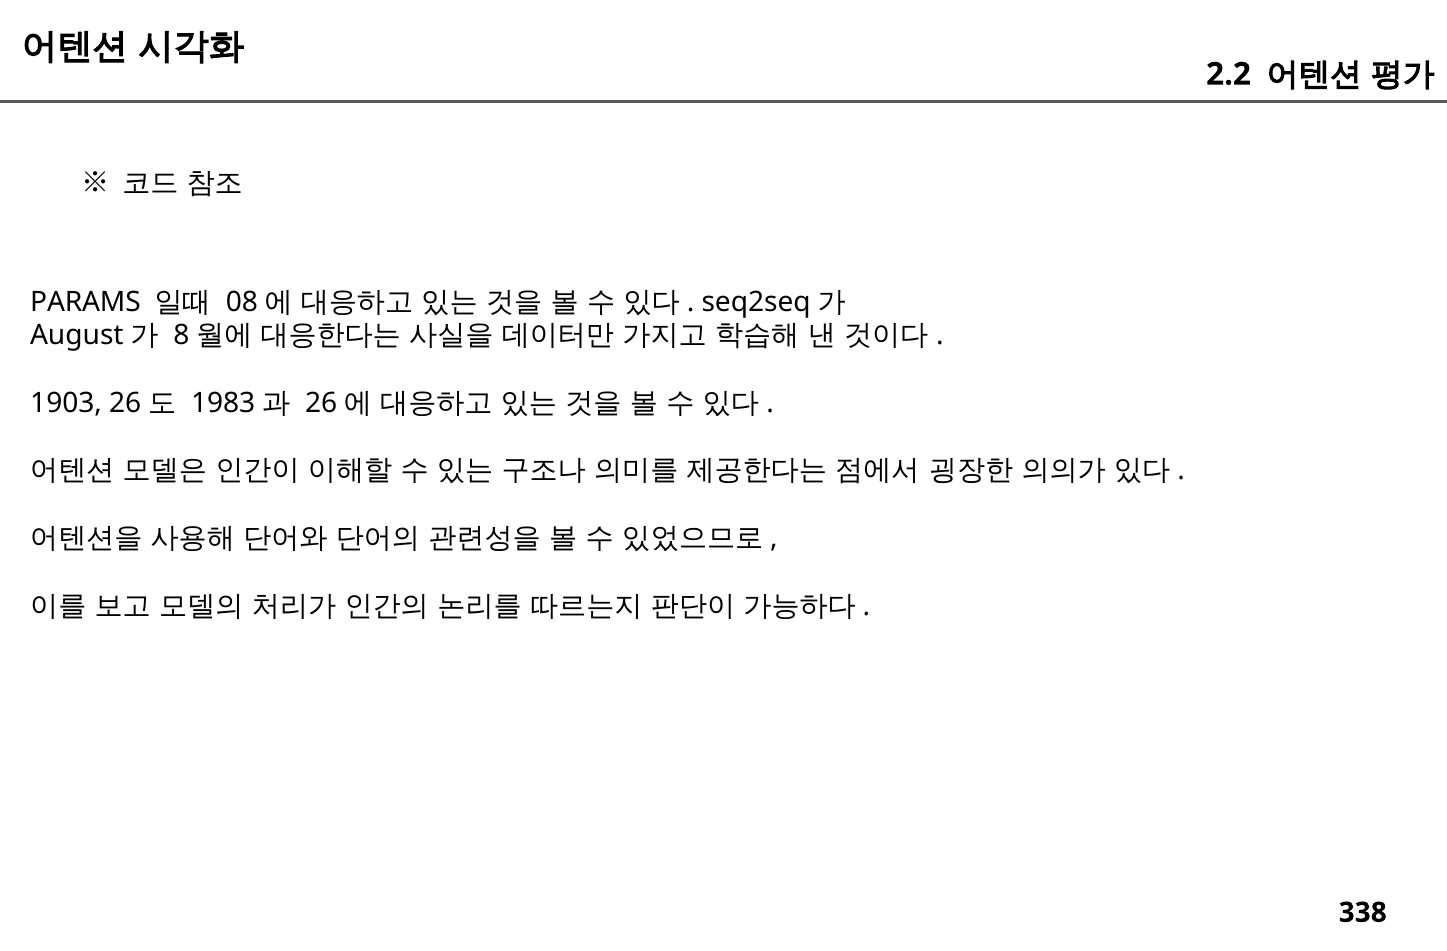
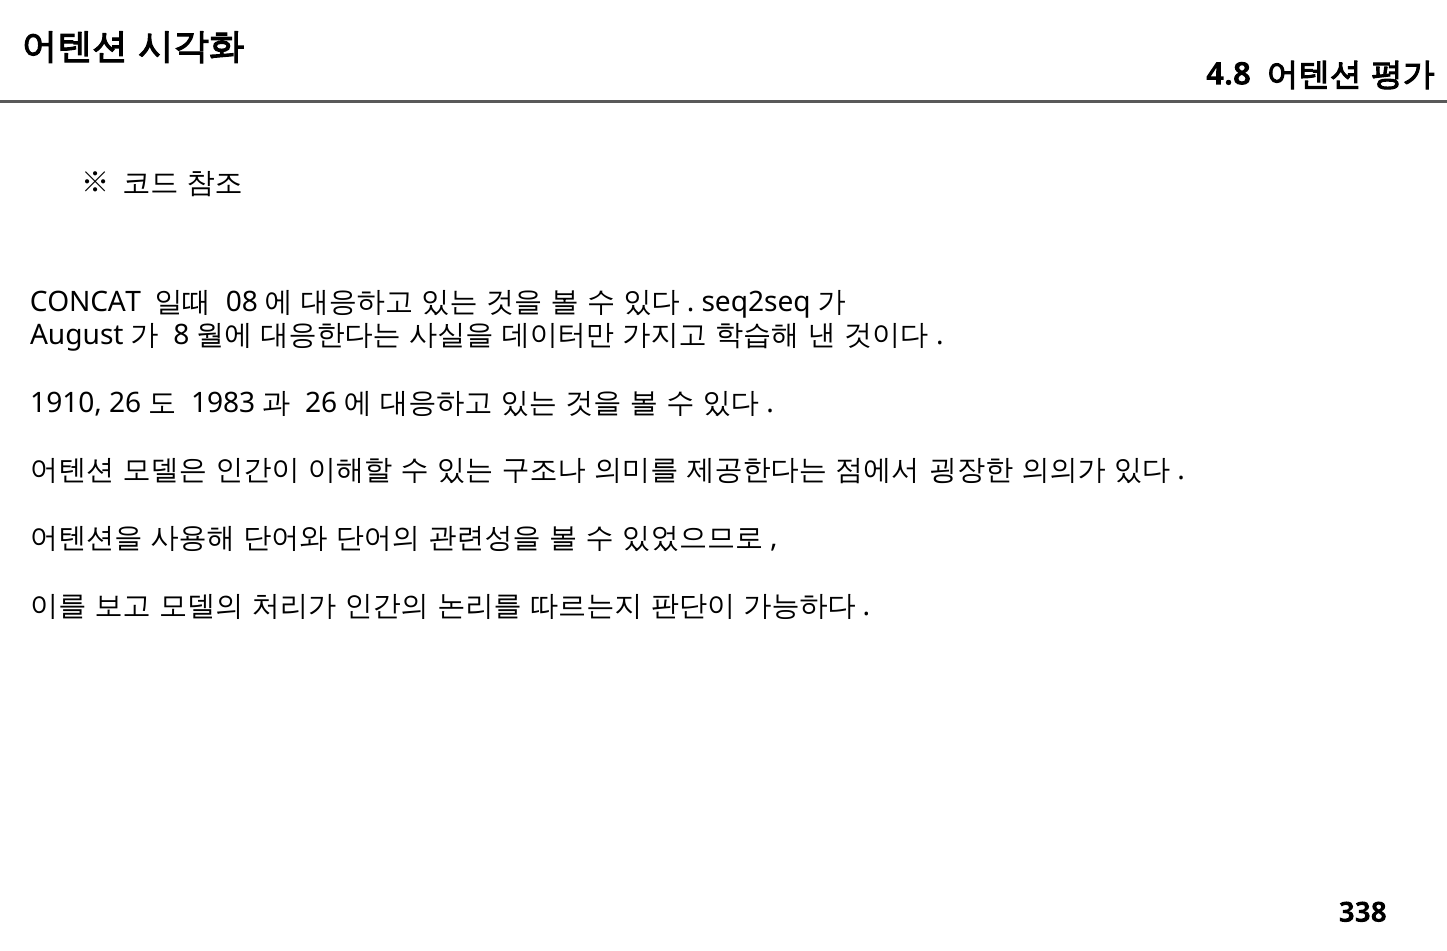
2.2: 2.2 -> 4.8 (1229, 74)
PARAMS: PARAMS -> CONCAT (86, 302)
1903: 1903 -> 1910 (66, 403)
